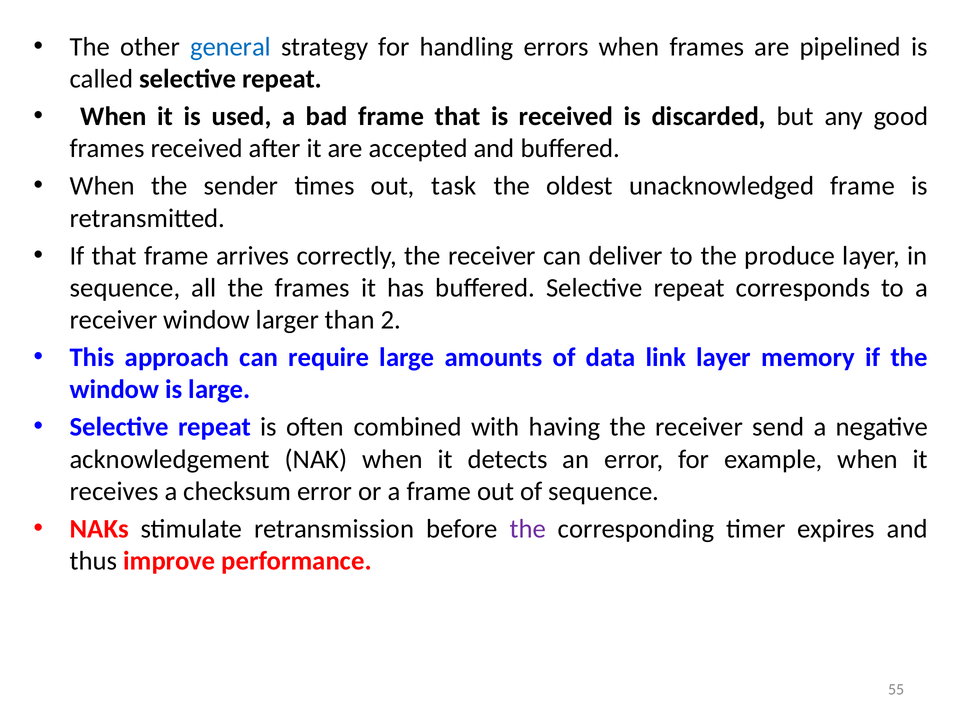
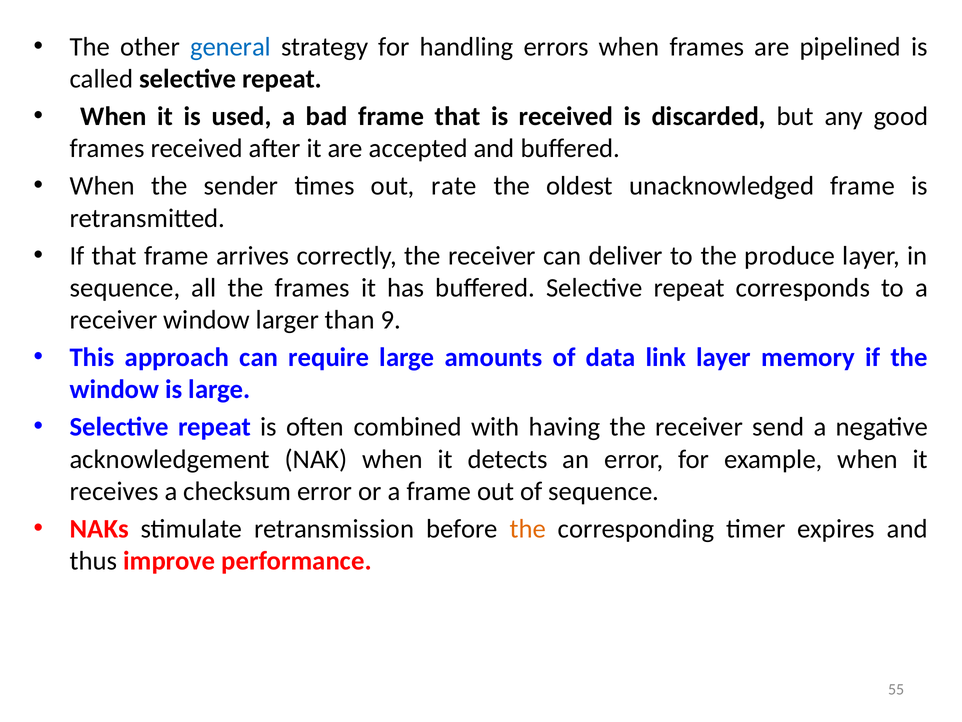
task: task -> rate (454, 186)
2: 2 -> 9 (391, 320)
the colour: purple -> orange (528, 528)
